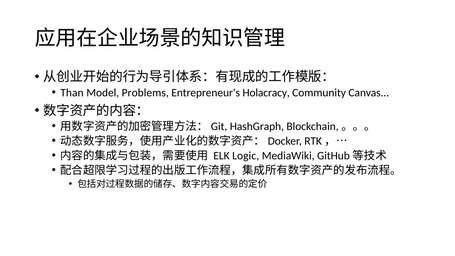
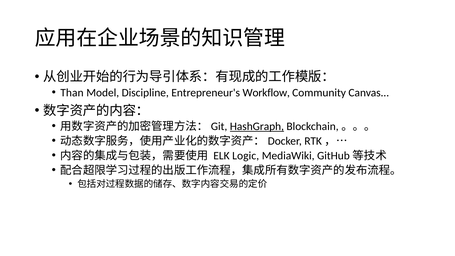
Problems: Problems -> Discipline (145, 93)
Holacracy: Holacracy -> Workflow (266, 93)
HashGraph underline: none -> present (257, 126)
